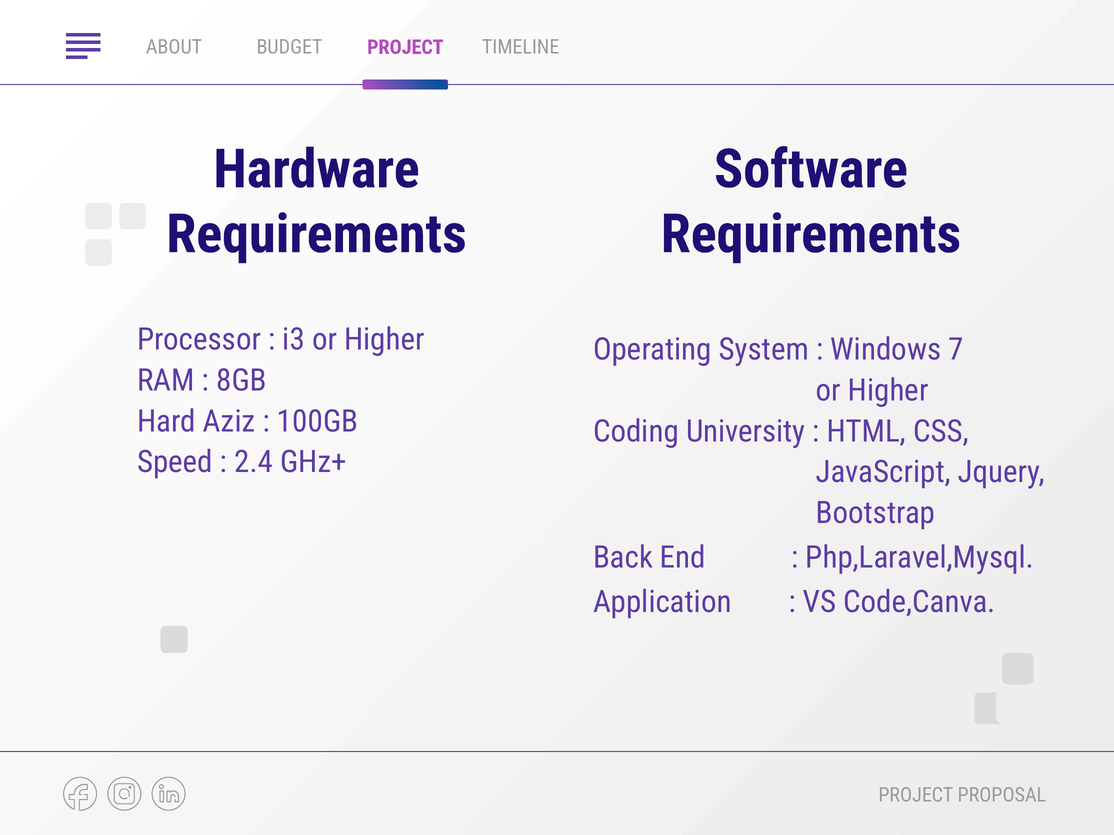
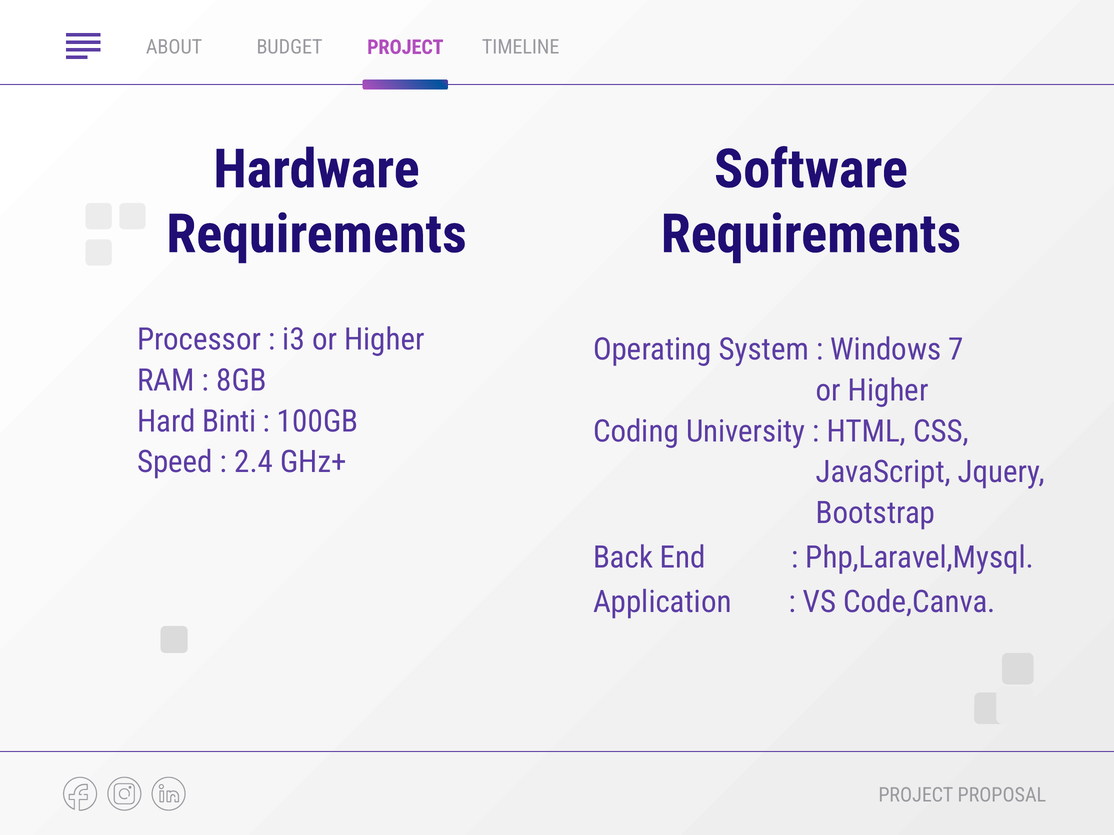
Aziz: Aziz -> Binti (229, 422)
